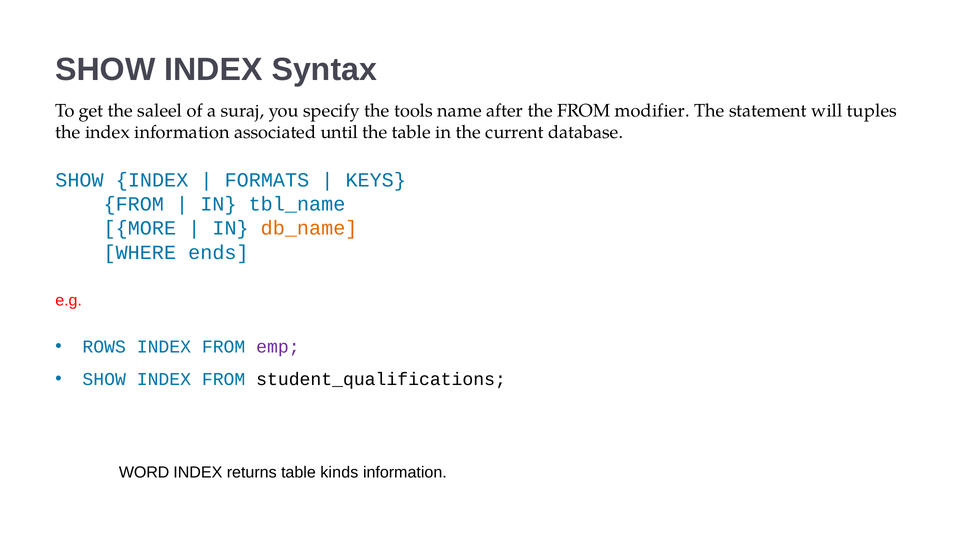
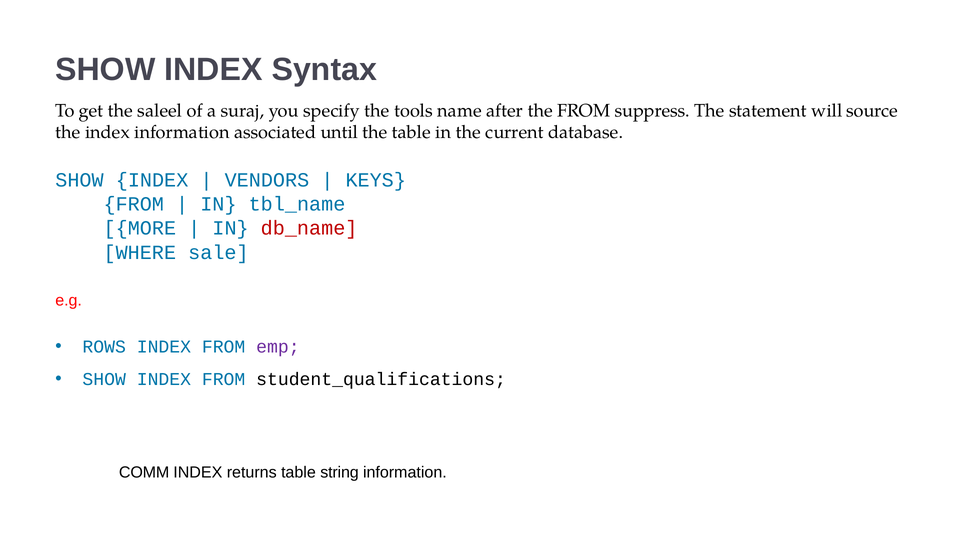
modifier: modifier -> suppress (652, 111)
tuples: tuples -> source (872, 111)
FORMATS: FORMATS -> VENDORS (267, 180)
db_name colour: orange -> red (309, 228)
ends: ends -> sale (218, 252)
WORD: WORD -> COMM (144, 472)
kinds: kinds -> string (339, 472)
